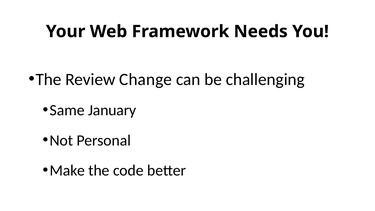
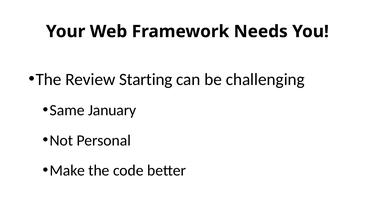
Change: Change -> Starting (146, 79)
